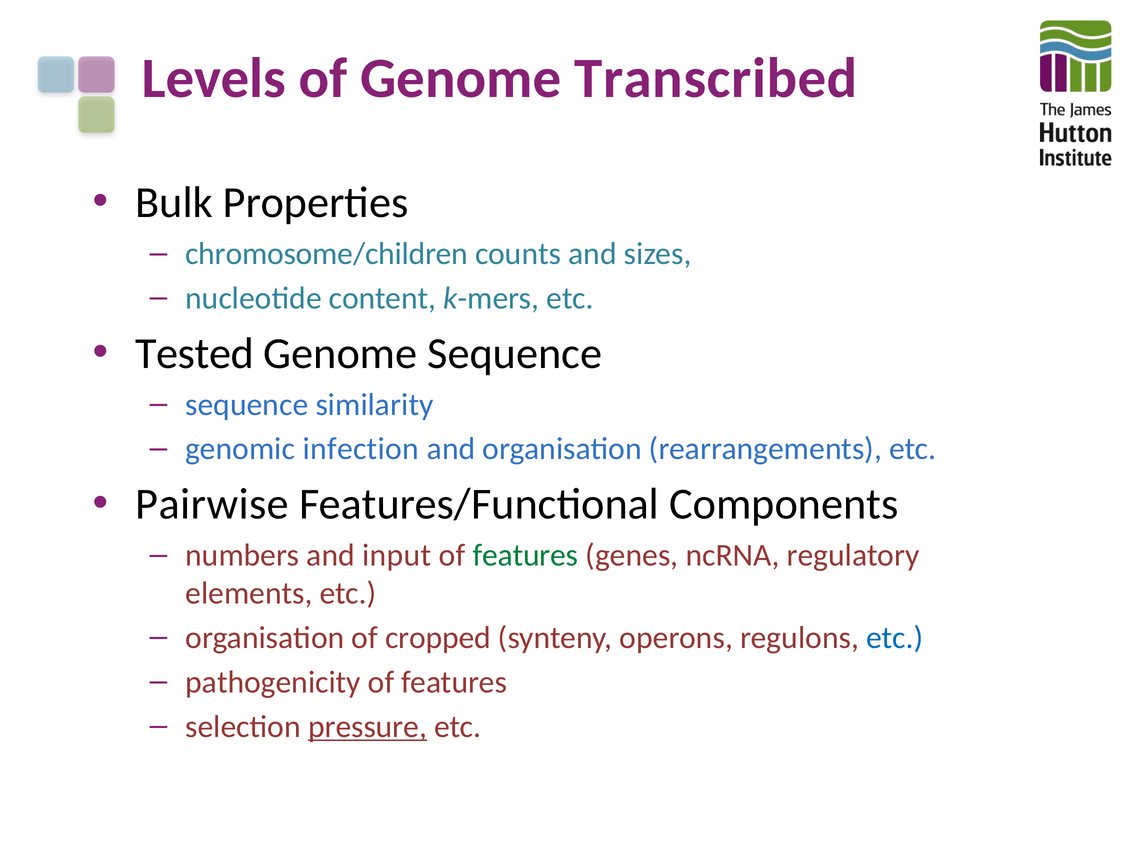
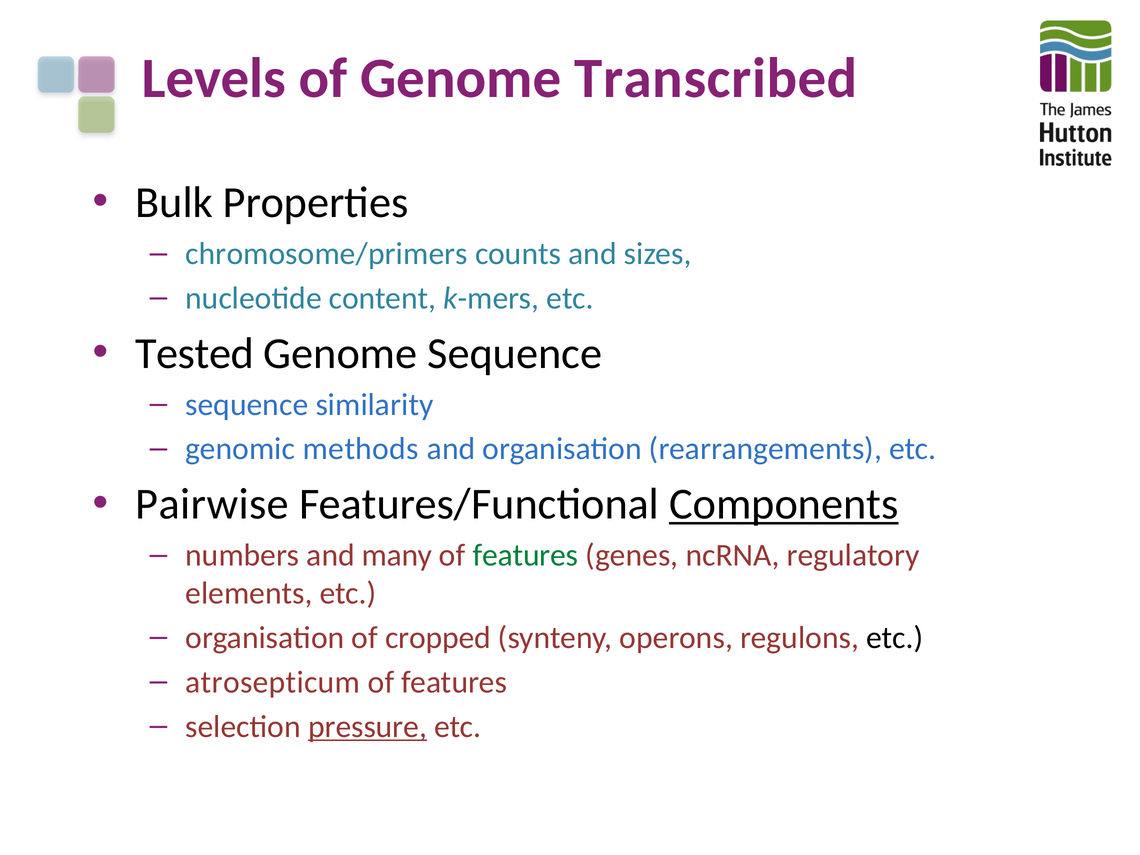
chromosome/children: chromosome/children -> chromosome/primers (327, 254)
infection: infection -> methods (361, 449)
Components underline: none -> present (784, 504)
input: input -> many (397, 555)
etc colour: blue -> black (895, 638)
pathogenicity: pathogenicity -> atrosepticum (273, 682)
